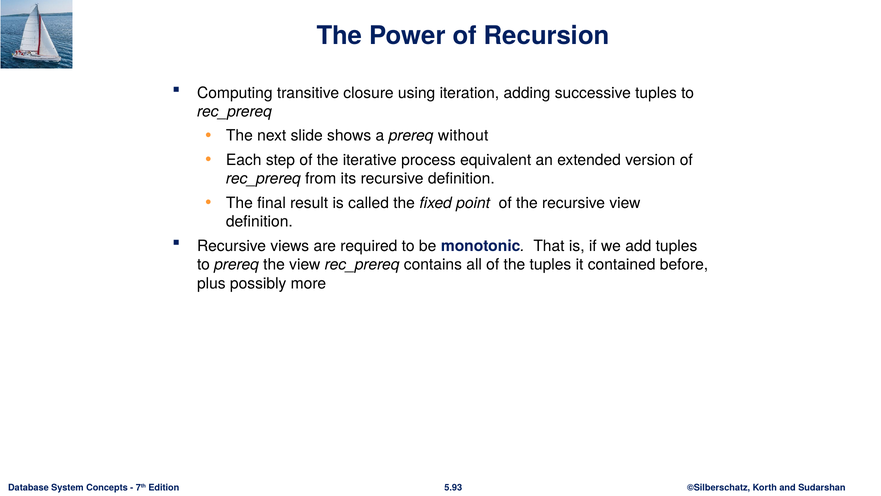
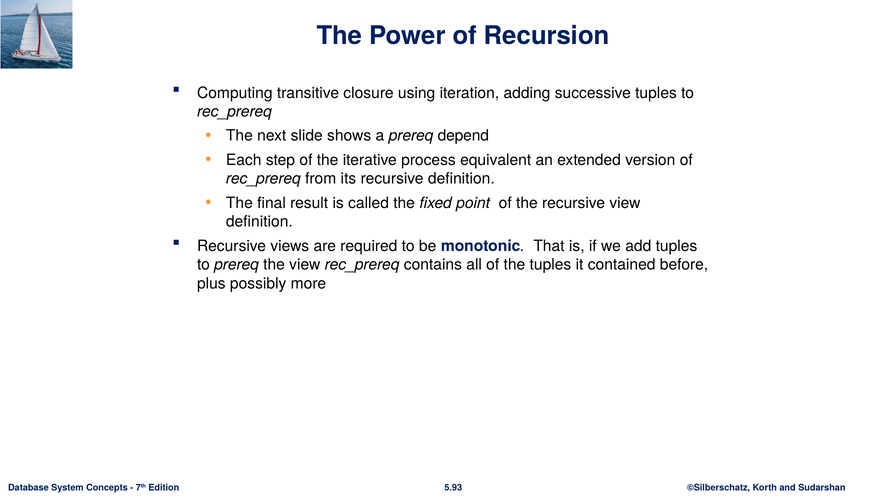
without: without -> depend (463, 136)
